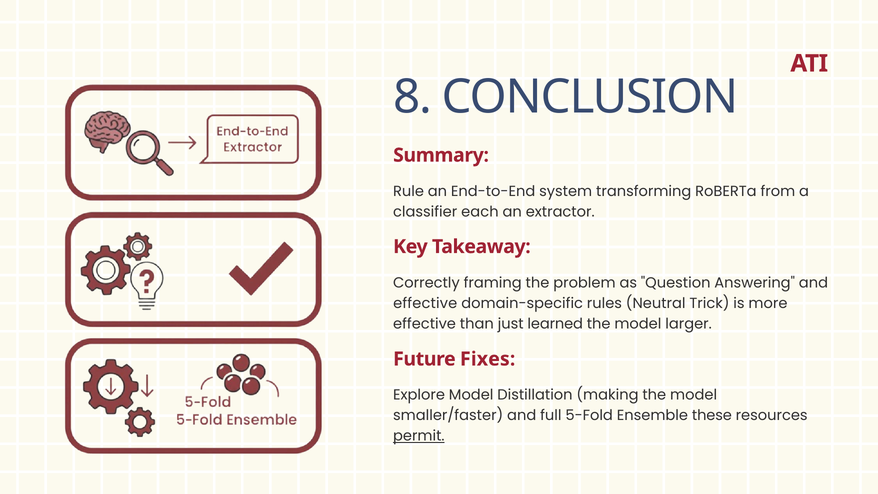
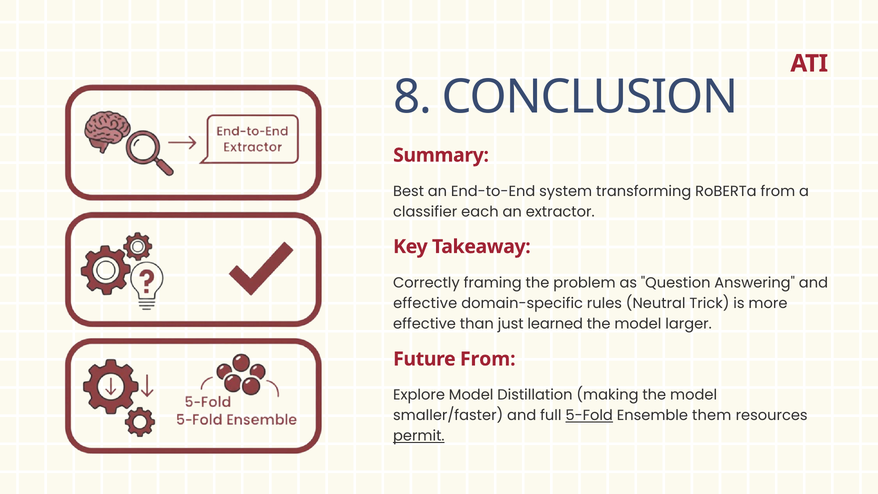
Rule: Rule -> Best (409, 191)
Future Fixes: Fixes -> From (488, 359)
5-Fold underline: none -> present (589, 416)
these: these -> them (712, 416)
